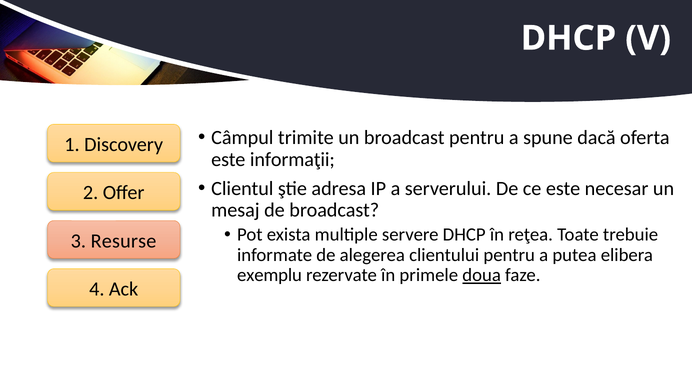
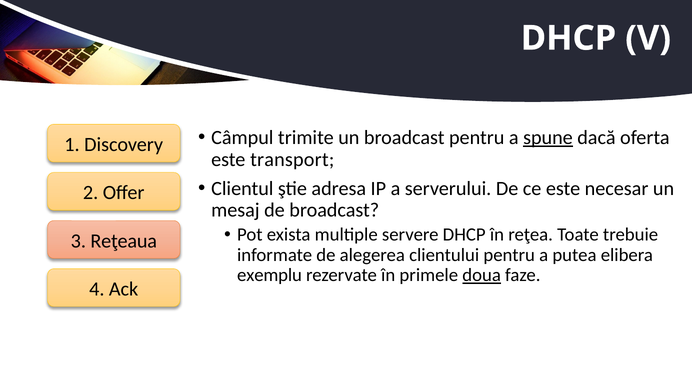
spune underline: none -> present (548, 138)
informaţii: informaţii -> transport (292, 160)
Resurse: Resurse -> Reţeaua (124, 241)
